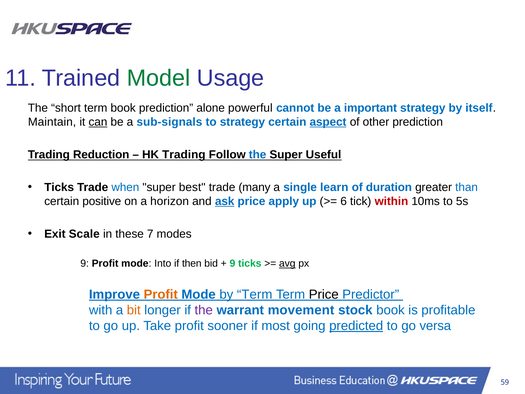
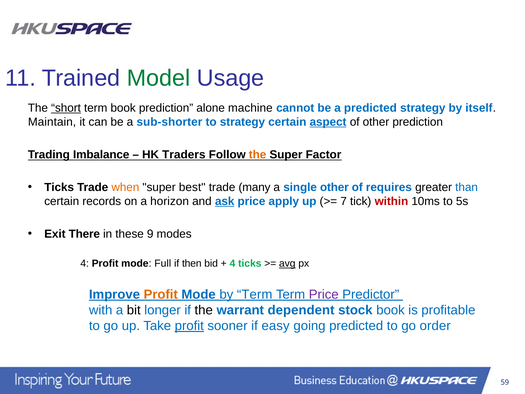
short underline: none -> present (66, 108)
powerful: powerful -> machine (250, 108)
a important: important -> predicted (370, 108)
can underline: present -> none (98, 122)
sub-signals: sub-signals -> sub-shorter (169, 122)
Reduction: Reduction -> Imbalance (101, 155)
HK Trading: Trading -> Traders (184, 155)
the colour: blue -> orange (258, 155)
Useful: Useful -> Factor (324, 155)
when colour: blue -> orange (125, 187)
single learn: learn -> other (334, 187)
duration: duration -> requires (389, 187)
positive: positive -> records (102, 201)
6: 6 -> 7 (344, 201)
Scale: Scale -> There (84, 234)
7: 7 -> 9 (150, 234)
9: 9 -> 4 (85, 263)
Into: Into -> Full (163, 263)
9: 9 -> 4 (232, 263)
Price colour: black -> purple (324, 294)
bit colour: orange -> black (134, 310)
the colour: purple -> black (204, 310)
movement: movement -> dependent (301, 310)
profit underline: none -> present (189, 326)
most: most -> easy (276, 326)
predicted underline: present -> none (356, 326)
versa: versa -> order (435, 326)
